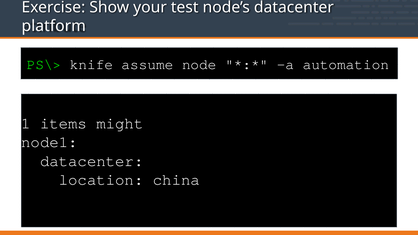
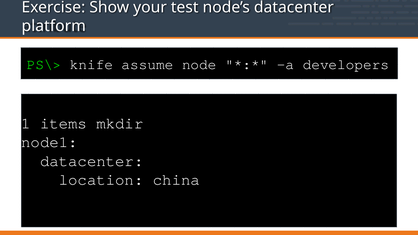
automation: automation -> developers (346, 64)
might: might -> mkdir (120, 123)
